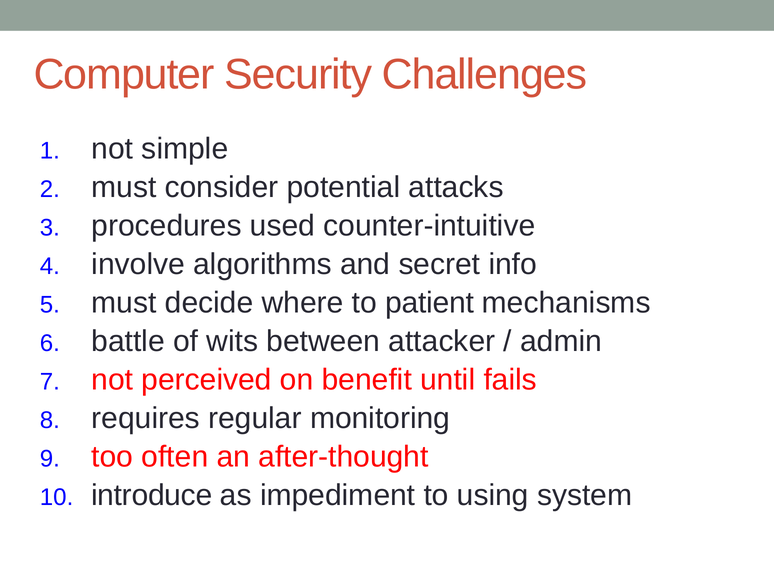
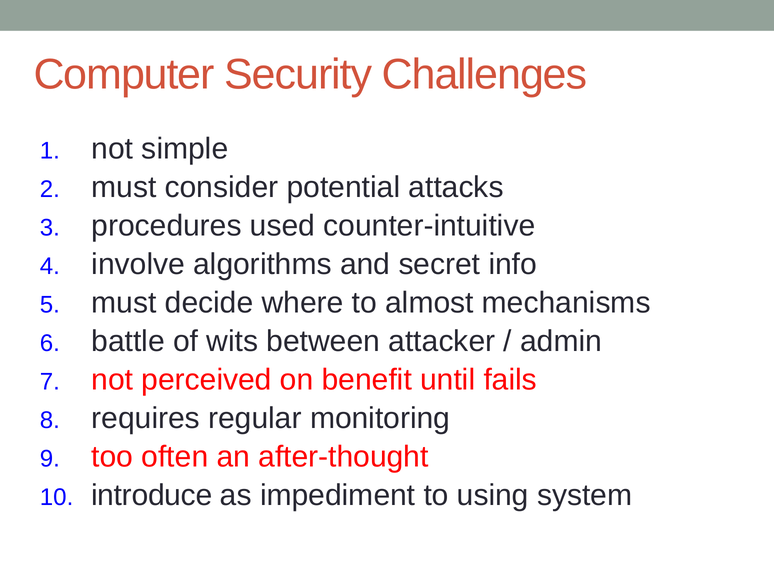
patient: patient -> almost (429, 303)
